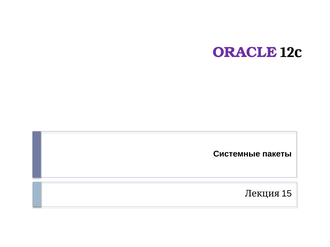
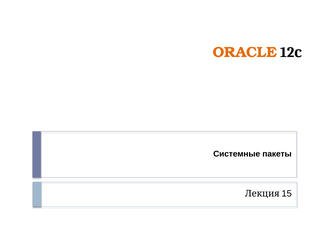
ORACLE colour: purple -> orange (245, 52)
